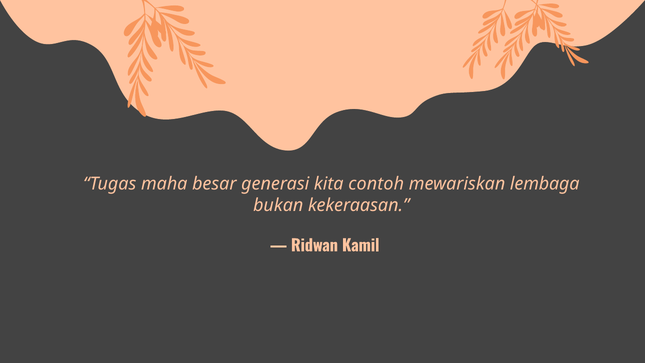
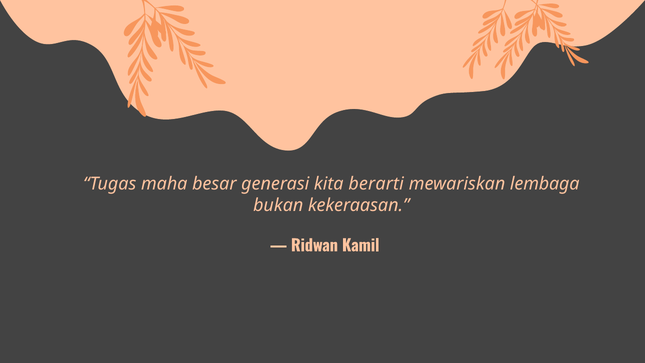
contoh: contoh -> berarti (376, 184)
